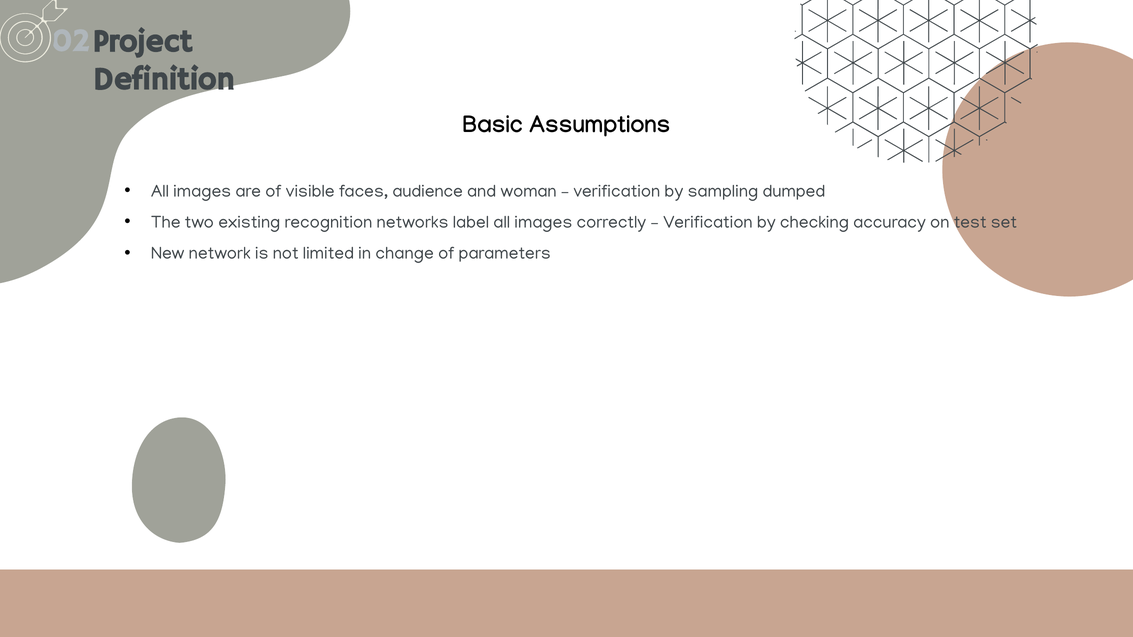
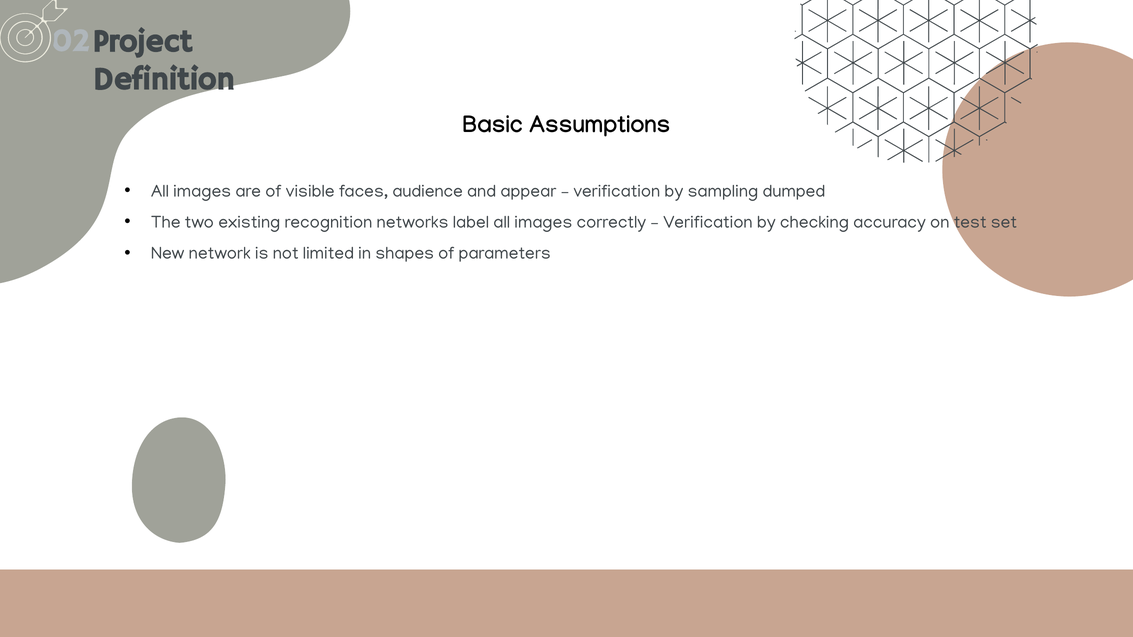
woman: woman -> appear (528, 191)
change: change -> shapes (405, 253)
